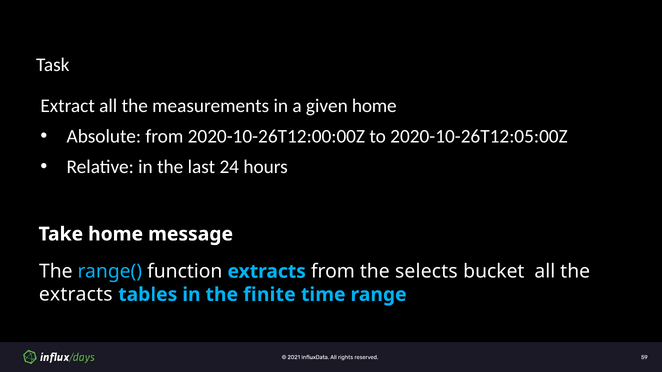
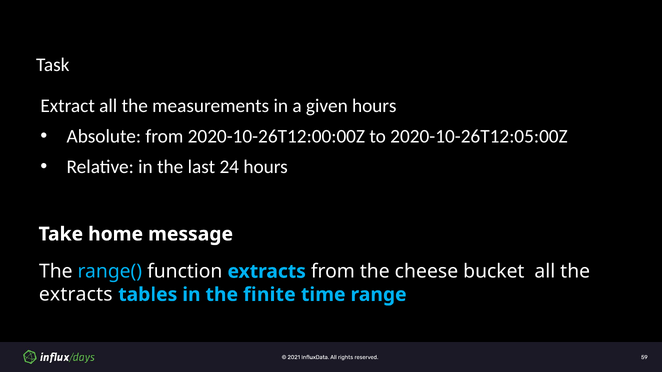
given home: home -> hours (374, 106)
selects: selects -> cheese (426, 272)
